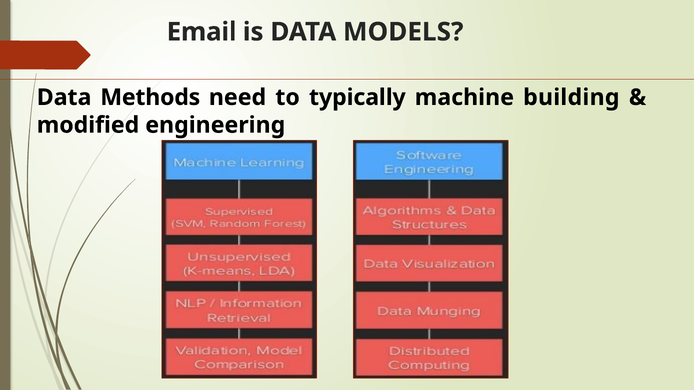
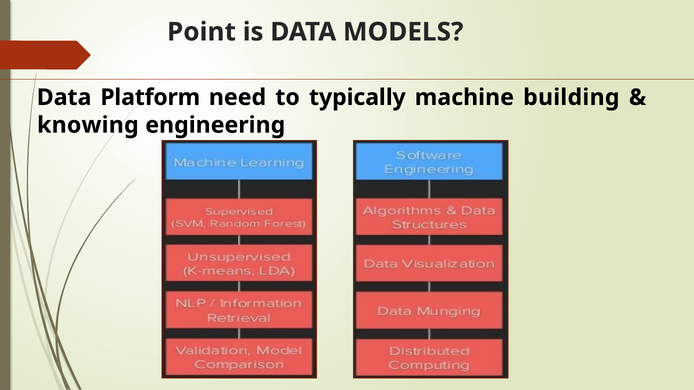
Email: Email -> Point (201, 32)
Methods: Methods -> Platform (150, 97)
modified: modified -> knowing (88, 125)
